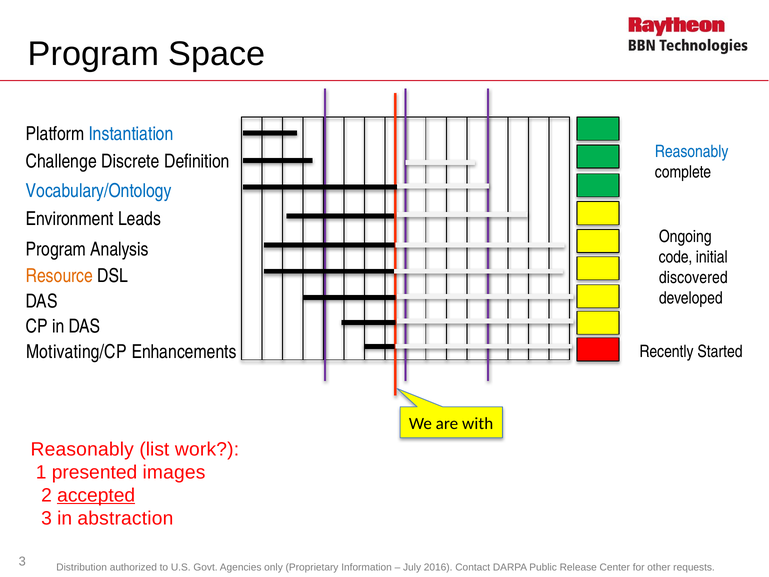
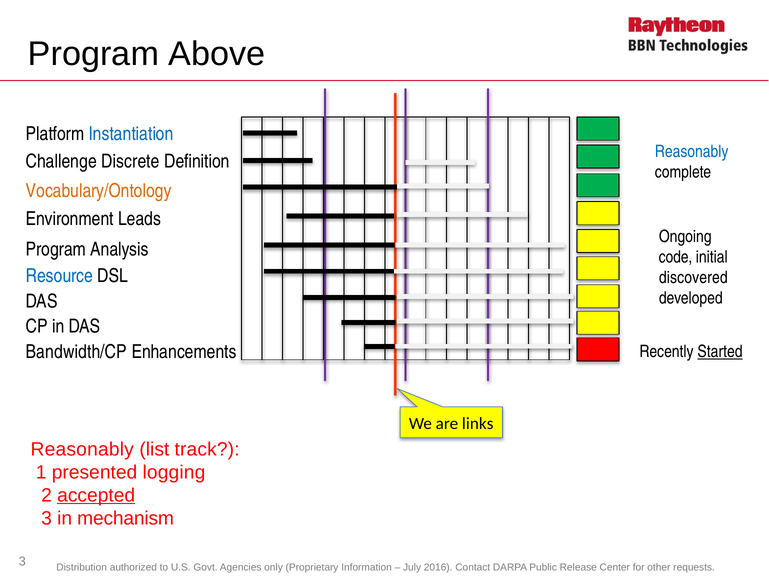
Space: Space -> Above (217, 54)
Vocabulary/Ontology colour: blue -> orange (99, 191)
Resource colour: orange -> blue (59, 276)
Motivating/CP: Motivating/CP -> Bandwidth/CP (76, 352)
Started underline: none -> present (720, 352)
with: with -> links (478, 423)
work: work -> track (207, 449)
images: images -> logging (174, 472)
abstraction: abstraction -> mechanism (126, 518)
